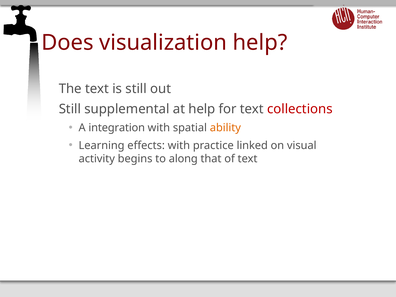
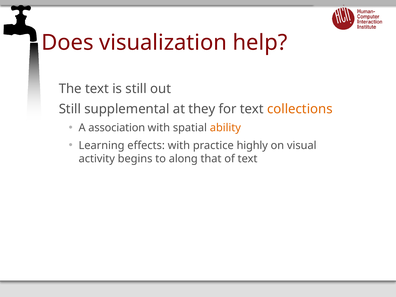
at help: help -> they (202, 109)
collections colour: red -> orange (300, 109)
integration: integration -> association (117, 128)
linked: linked -> highly (252, 145)
